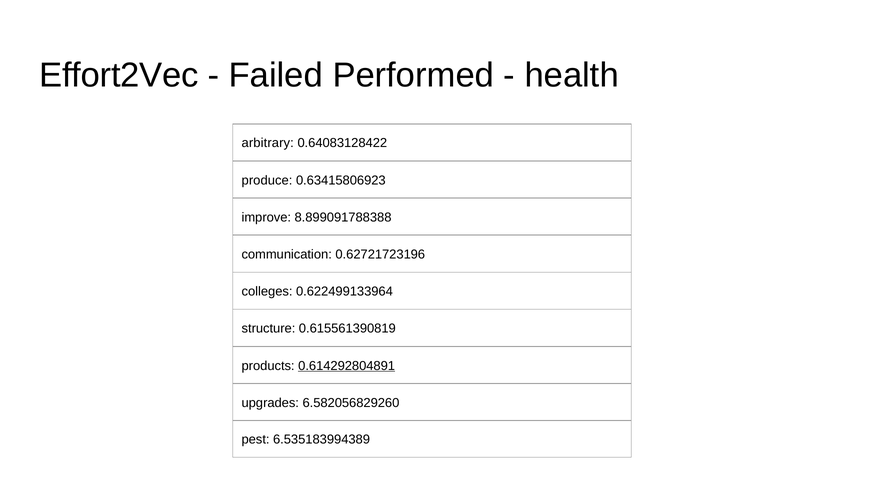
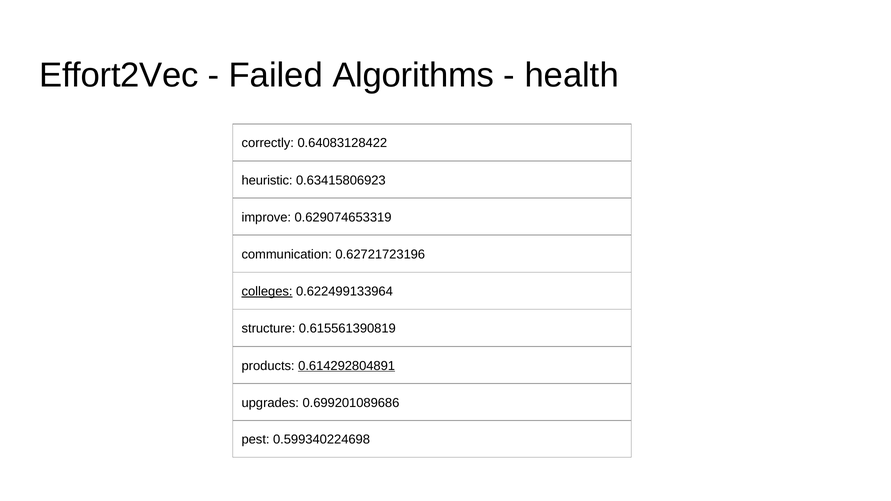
Performed: Performed -> Algorithms (413, 75)
arbitrary: arbitrary -> correctly (268, 143)
produce: produce -> heuristic (267, 180)
8.899091788388: 8.899091788388 -> 0.629074653319 (343, 217)
colleges underline: none -> present (267, 292)
6.582056829260: 6.582056829260 -> 0.699201089686 (351, 403)
6.535183994389: 6.535183994389 -> 0.599340224698 (322, 440)
